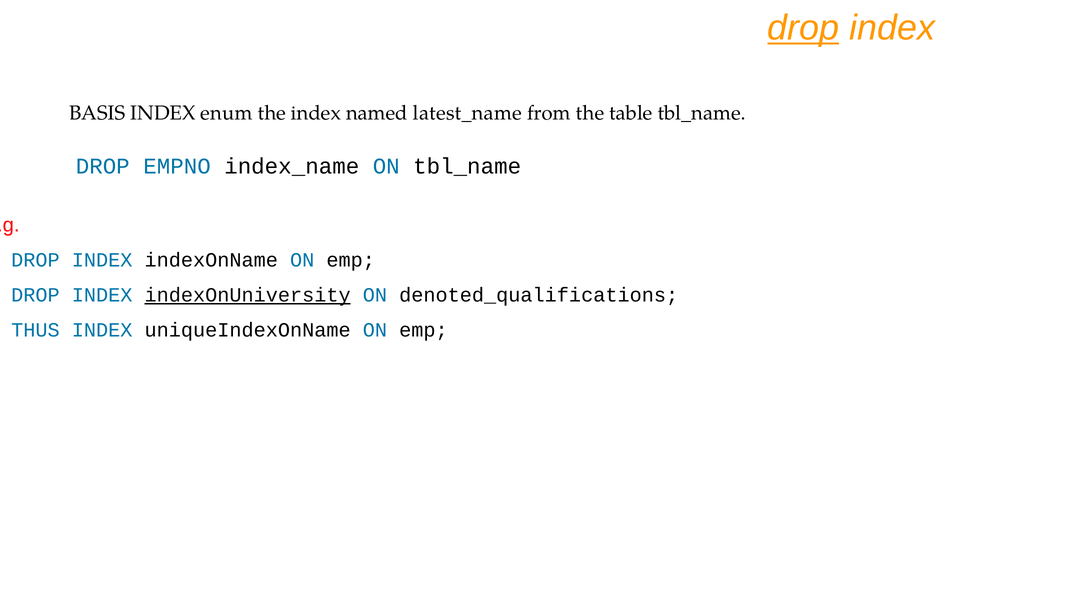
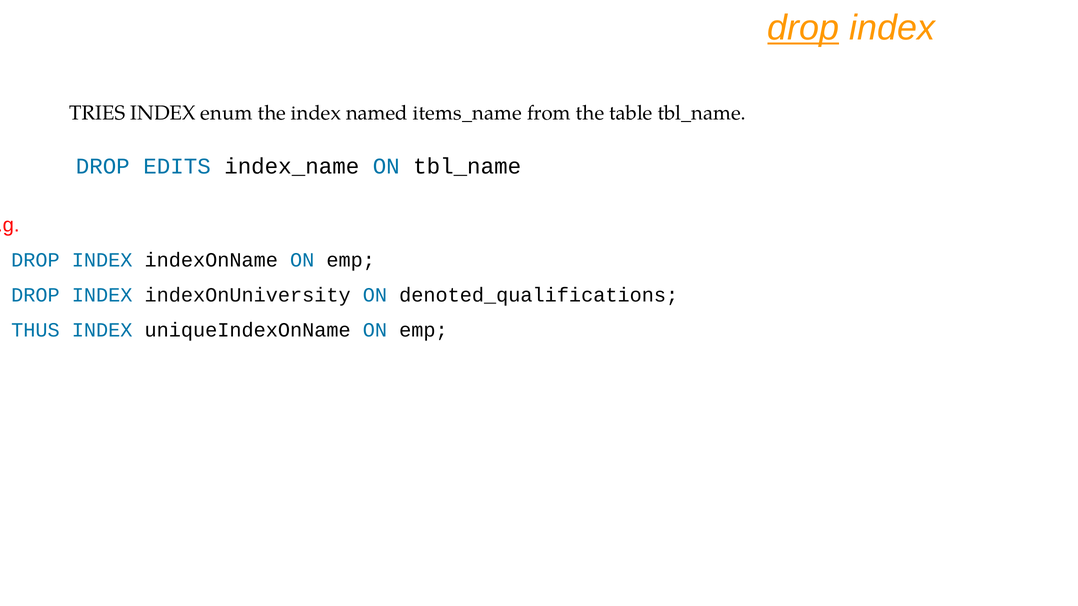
BASIS: BASIS -> TRIES (97, 113)
latest_name: latest_name -> items_name (467, 113)
EMPNO: EMPNO -> EDITS (177, 167)
indexOnUniversity underline: present -> none (248, 295)
